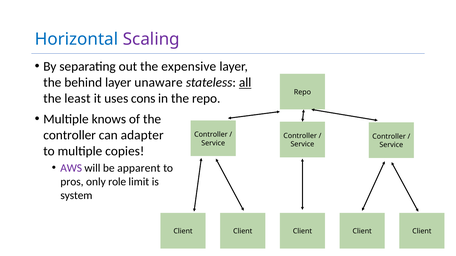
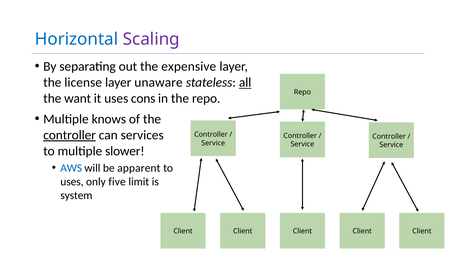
behind: behind -> license (83, 83)
least: least -> want (78, 99)
controller underline: none -> present (70, 135)
adapter: adapter -> services (142, 135)
copies: copies -> slower (125, 151)
AWS colour: purple -> blue (71, 168)
pros: pros -> uses (72, 182)
role: role -> five (117, 182)
